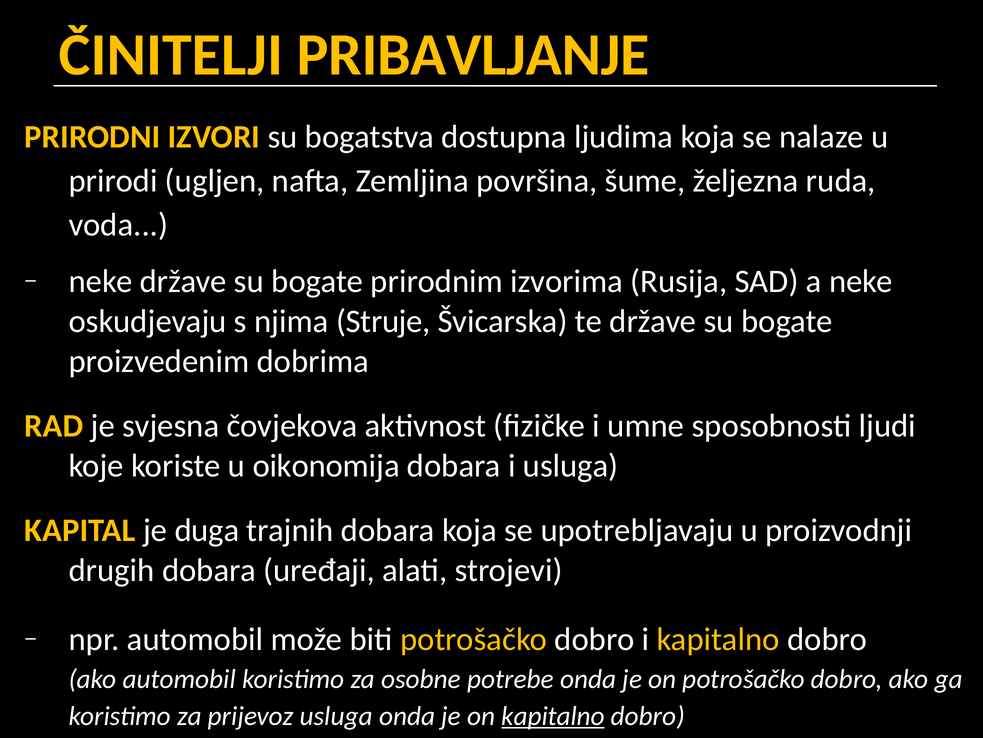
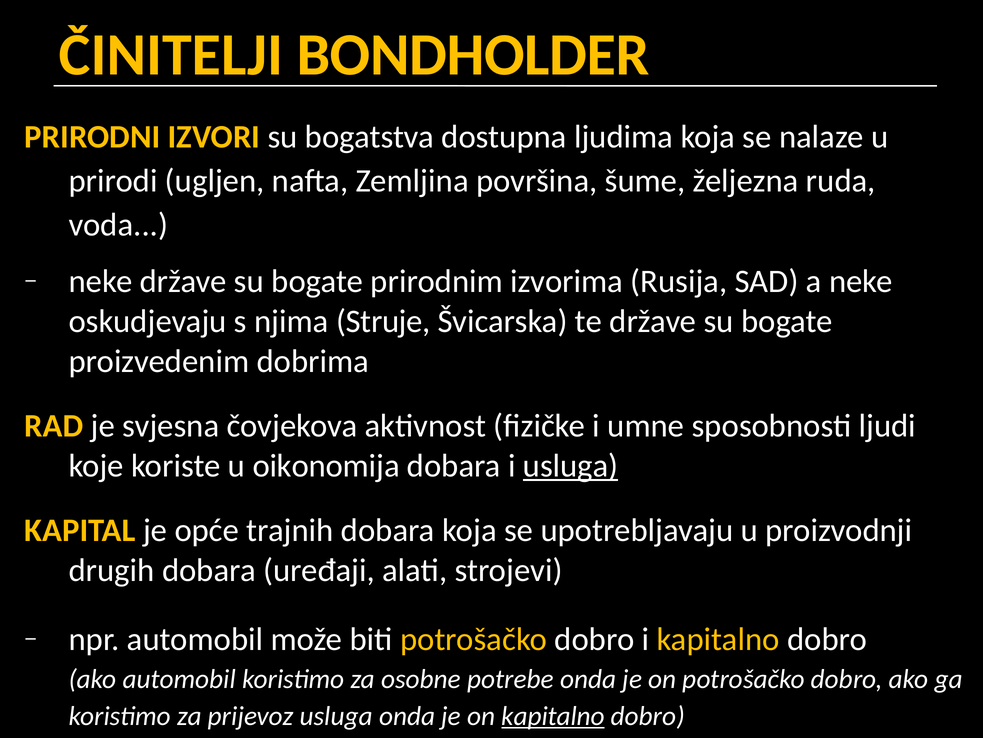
PRIBAVLJANJE: PRIBAVLJANJE -> BONDHOLDER (473, 55)
usluga underline: none -> present (571, 465)
duga: duga -> opće (207, 530)
